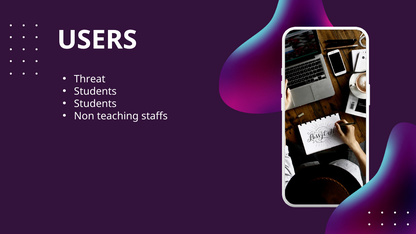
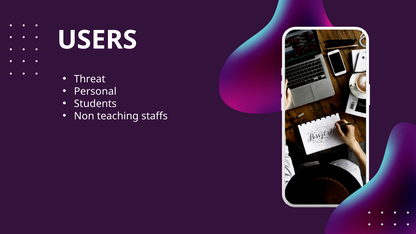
Students: Students -> Personal (95, 91)
